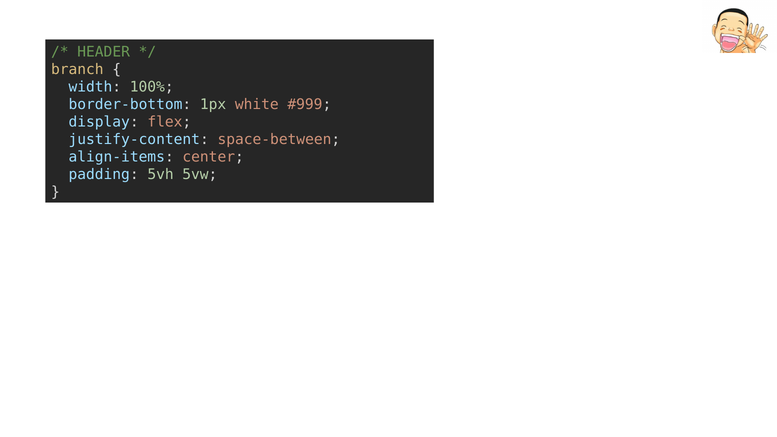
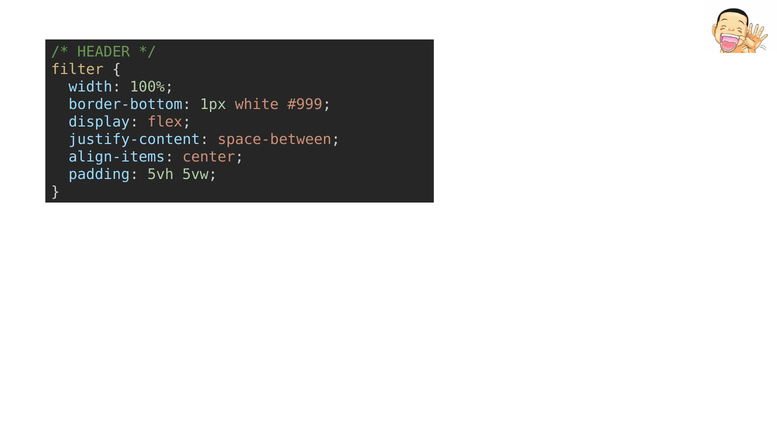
branch: branch -> filter (77, 70)
